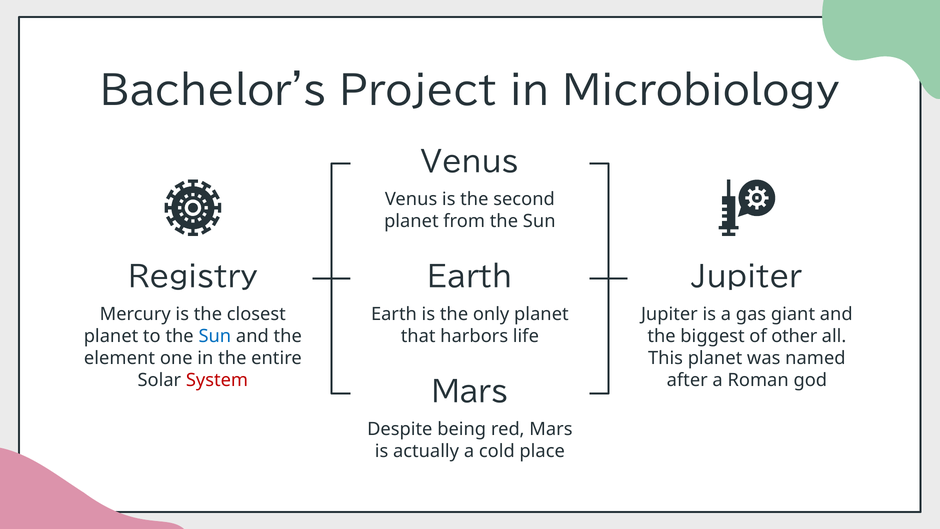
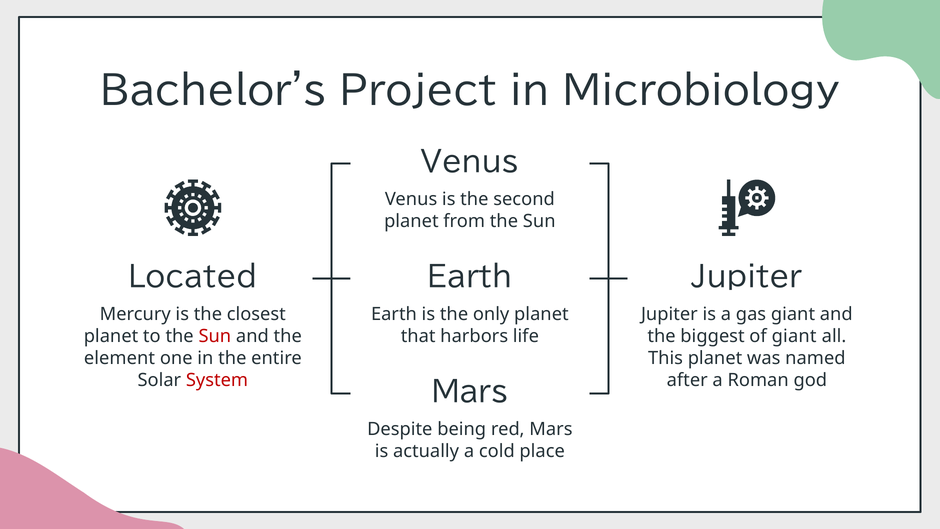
Registry: Registry -> Located (193, 277)
Sun colour: blue -> red (215, 336)
of other: other -> giant (794, 336)
